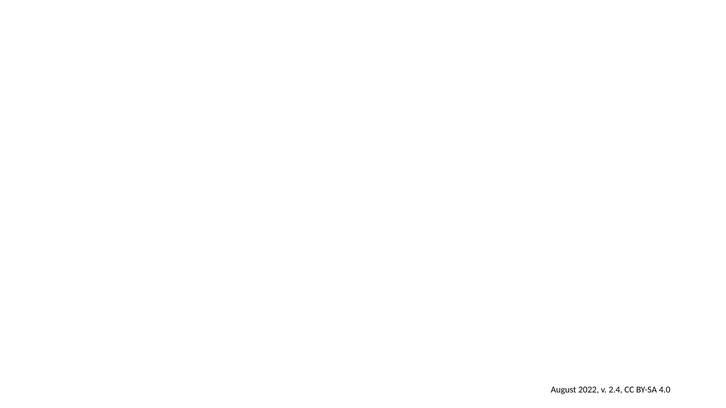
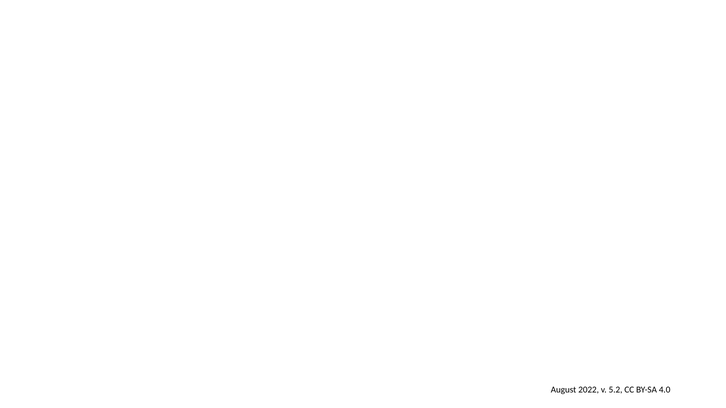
2.4: 2.4 -> 5.2 (616, 390)
